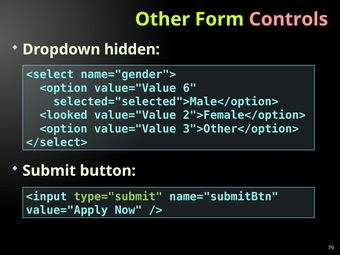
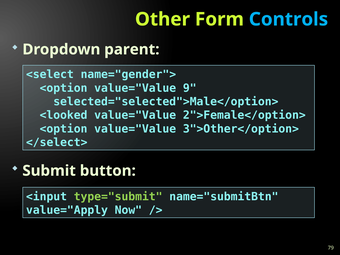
Controls colour: pink -> light blue (288, 19)
hidden: hidden -> parent (132, 49)
6: 6 -> 9 (190, 88)
